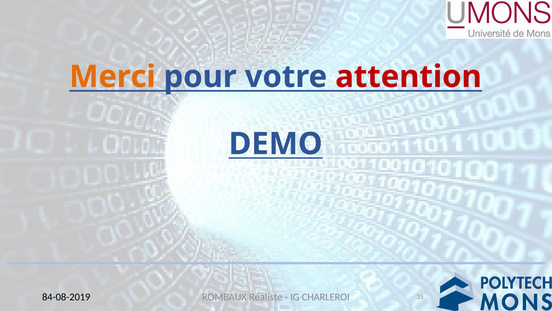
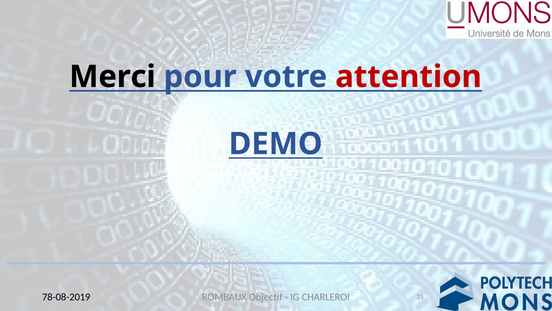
Merci colour: orange -> black (112, 77)
84-08-2019: 84-08-2019 -> 78-08-2019 (66, 297)
Réaliste: Réaliste -> Objectif (266, 297)
